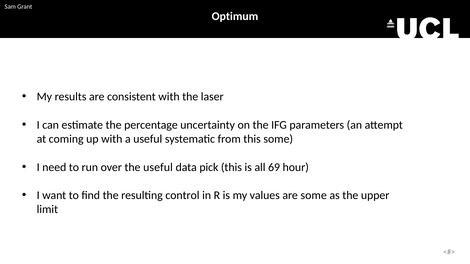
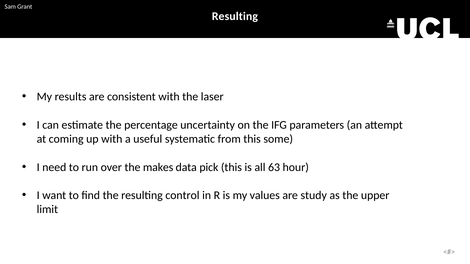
Optimum: Optimum -> Resulting (235, 16)
the useful: useful -> makes (158, 167)
69: 69 -> 63 (274, 167)
are some: some -> study (314, 196)
